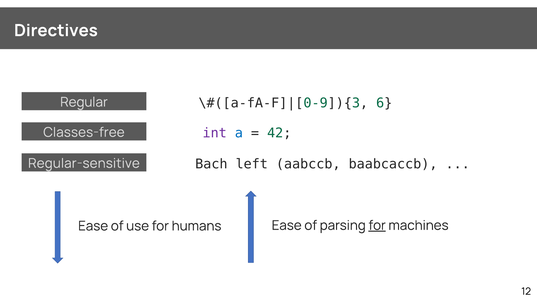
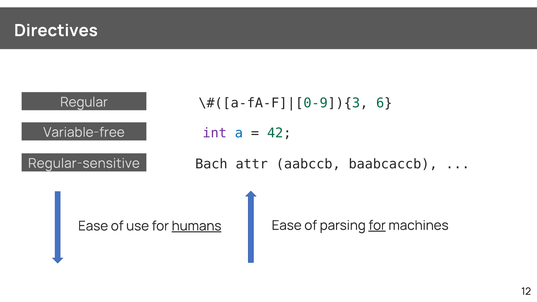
Classes-free: Classes-free -> Variable-free (84, 132)
left: left -> attr (252, 164)
humans underline: none -> present (197, 226)
